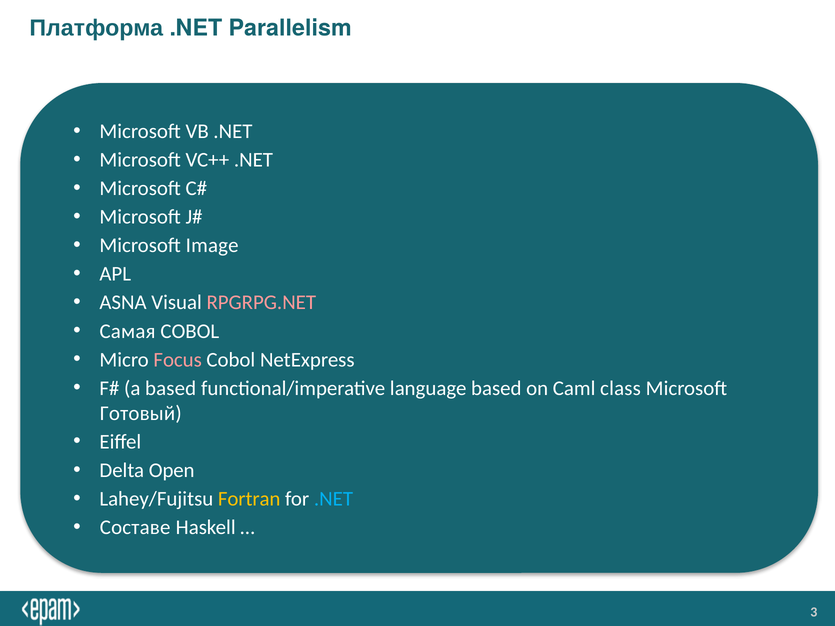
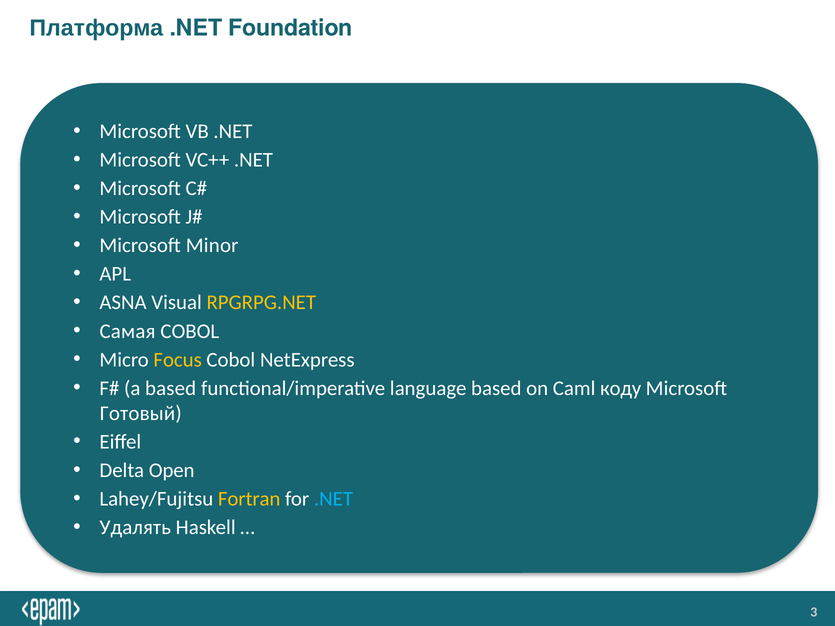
Parallelism: Parallelism -> Foundation (291, 28)
Image: Image -> Minor (212, 246)
RPGRPG.NET colour: pink -> yellow (261, 303)
Focus colour: pink -> yellow (178, 360)
class: class -> коду (621, 388)
Составе: Составе -> Удалять (135, 528)
